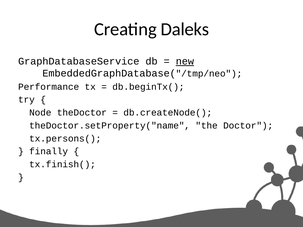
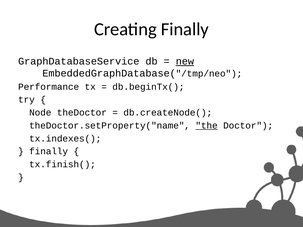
Creating Daleks: Daleks -> Finally (185, 29)
the underline: none -> present (207, 126)
tx.persons(: tx.persons( -> tx.indexes( (65, 139)
